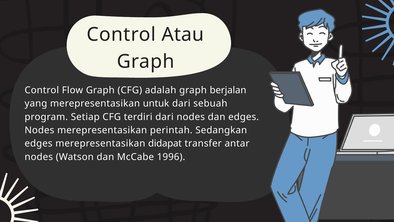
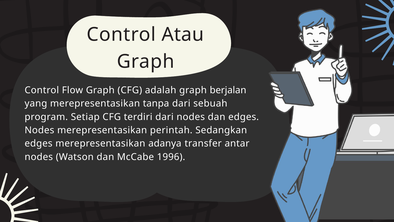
untuk: untuk -> tanpa (156, 103)
didapat: didapat -> adanya (165, 143)
